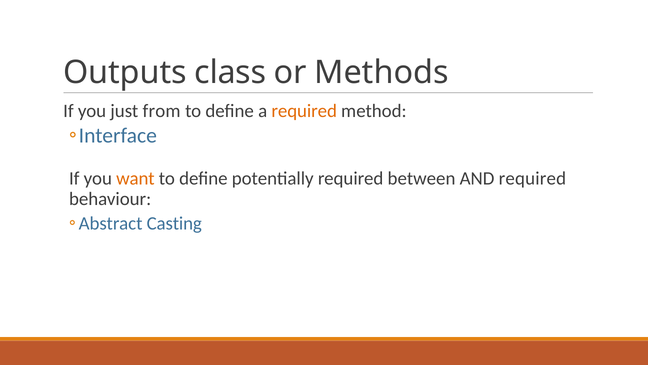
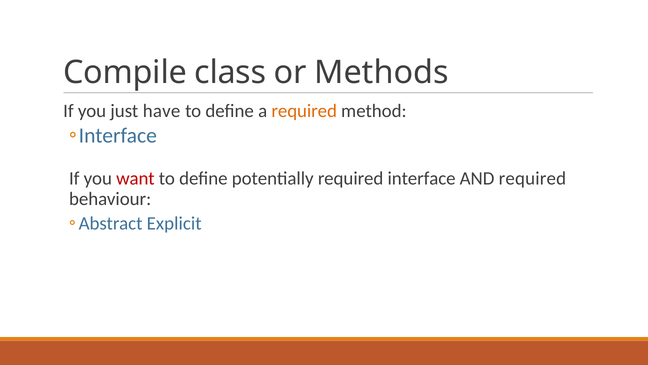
Outputs: Outputs -> Compile (125, 73)
from: from -> have (162, 111)
want colour: orange -> red (135, 178)
between: between -> interface (422, 178)
Casting: Casting -> Explicit (174, 223)
